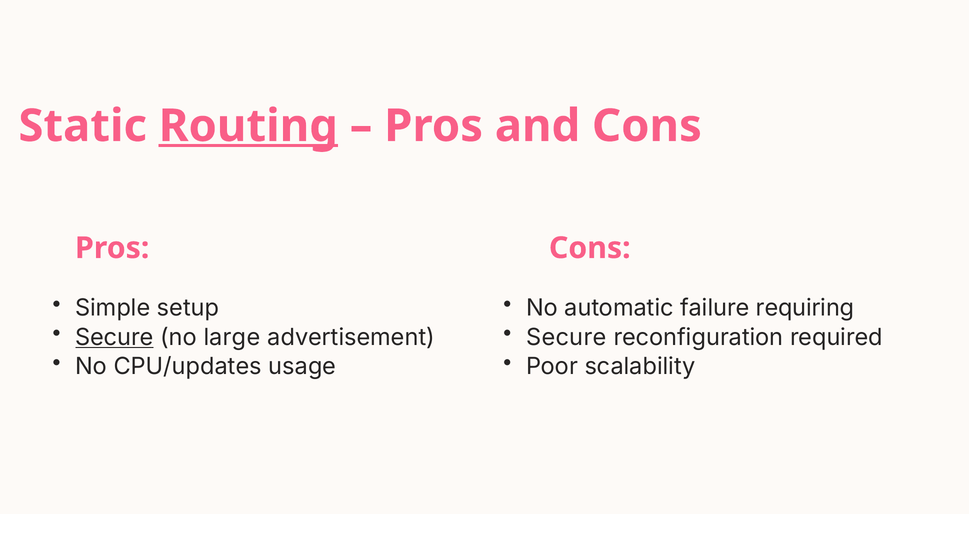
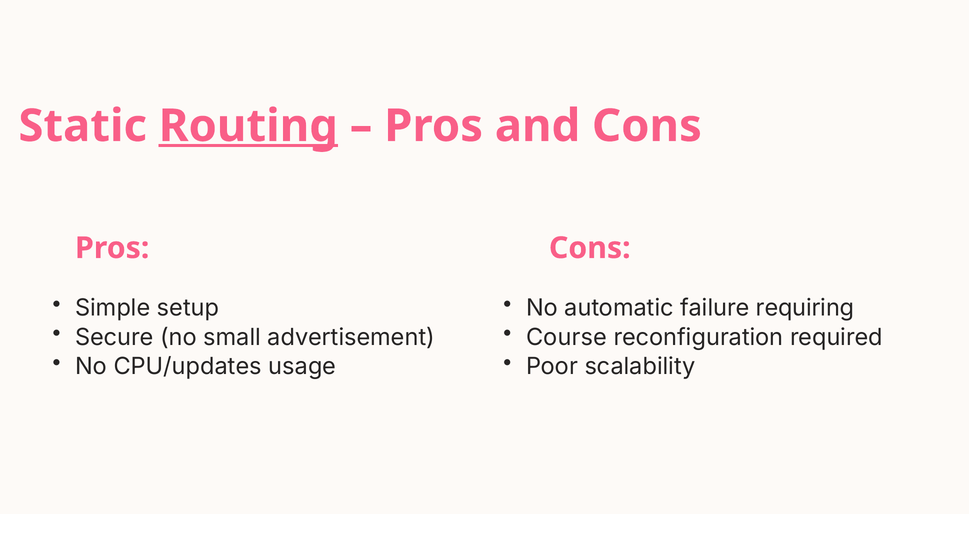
Secure underline: present -> none (114, 337)
large: large -> small (232, 337)
Secure: Secure -> Course (567, 337)
